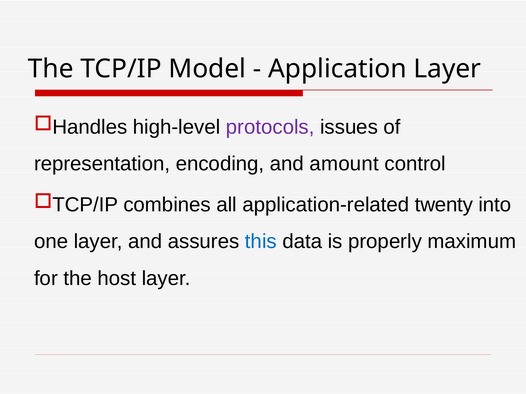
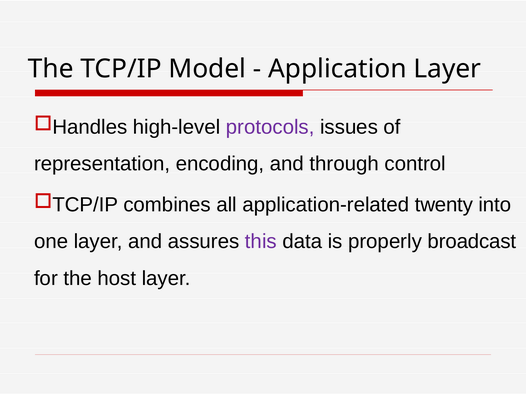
amount: amount -> through (344, 164)
this colour: blue -> purple (261, 242)
maximum: maximum -> broadcast (472, 242)
